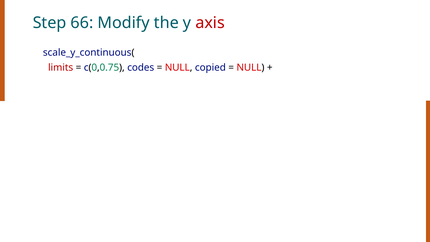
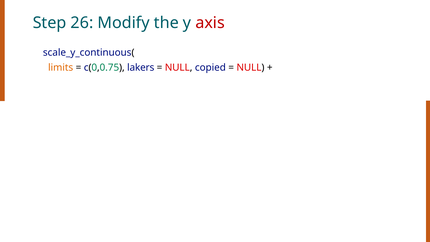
66: 66 -> 26 (82, 23)
limits colour: red -> orange (61, 68)
codes: codes -> lakers (141, 68)
